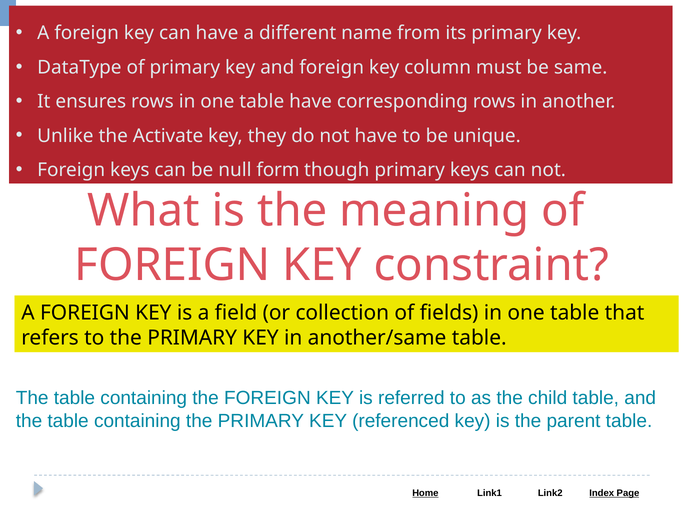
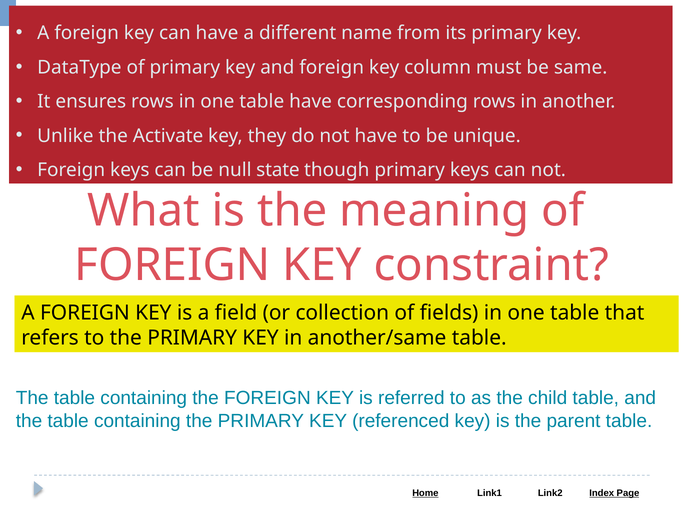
form: form -> state (278, 170)
